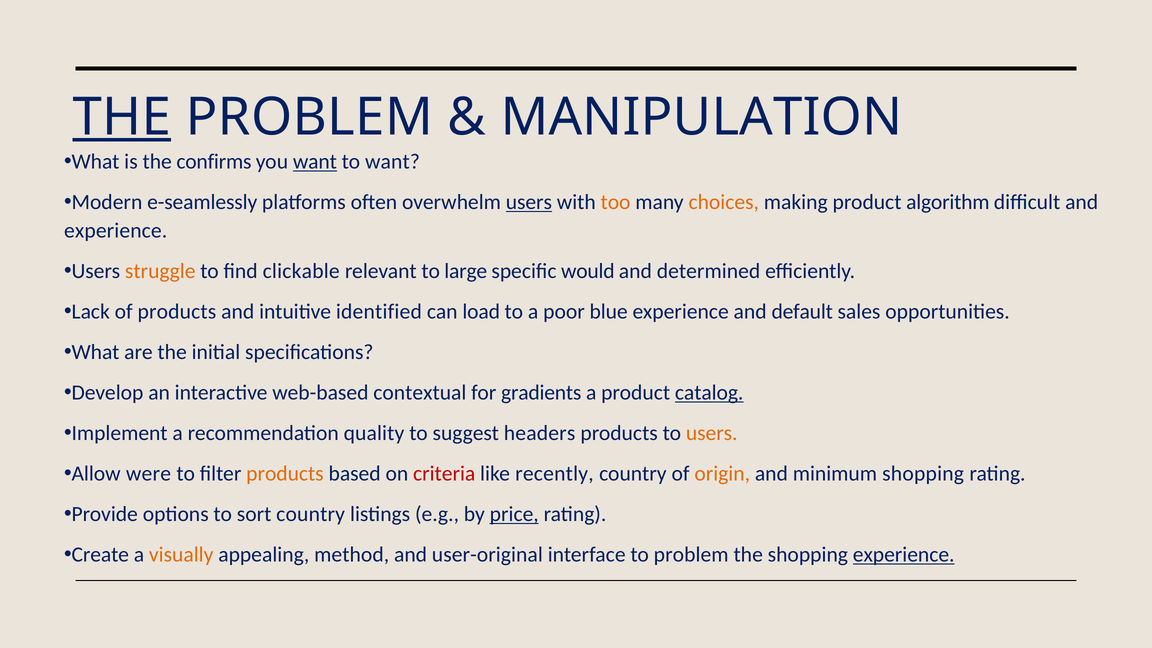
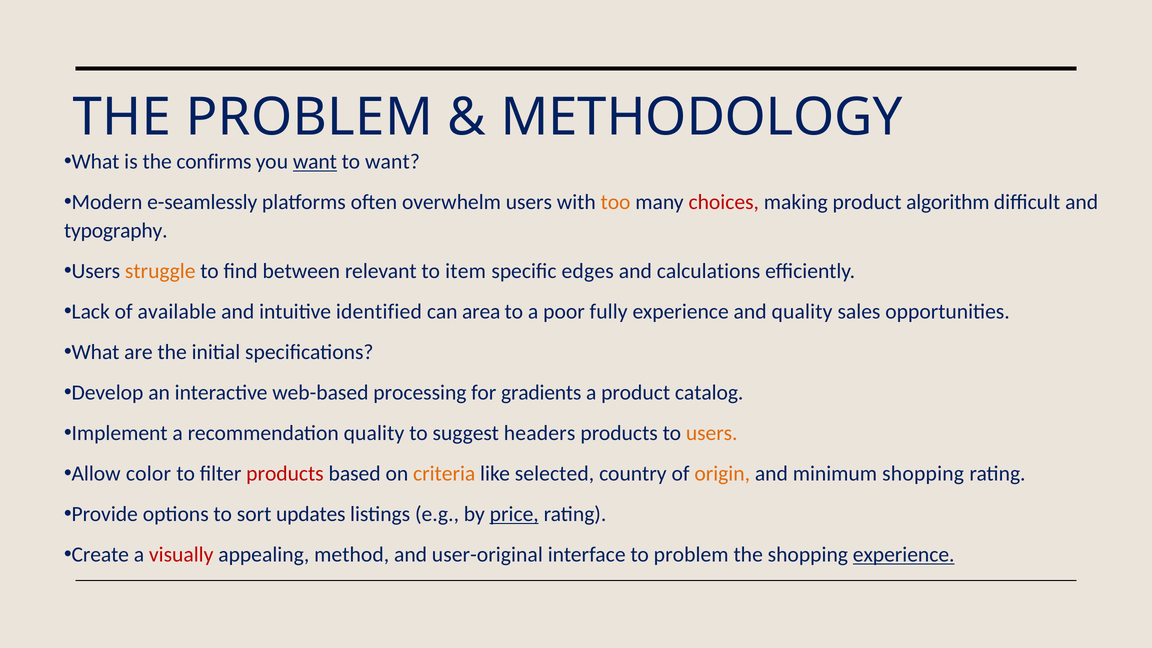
THE underline: present -> none (122, 117)
MANIPULATION: MANIPULATION -> METHODOLOGY (702, 117)
users underline: present -> none (529, 202)
choices colour: orange -> red (724, 202)
experience: experience -> typography (116, 231)
clickable: clickable -> between (301, 271)
large: large -> item (466, 271)
would: would -> edges (588, 271)
determined: determined -> calculations (709, 271)
of products: products -> available (177, 312)
load: load -> area (481, 312)
blue: blue -> fully (609, 312)
and default: default -> quality (802, 312)
contextual: contextual -> processing (420, 393)
catalog underline: present -> none (709, 393)
were: were -> color (148, 474)
products colour: orange -> red (285, 474)
criteria colour: red -> orange (444, 474)
recently: recently -> selected (554, 474)
sort country: country -> updates (311, 514)
visually colour: orange -> red (181, 555)
